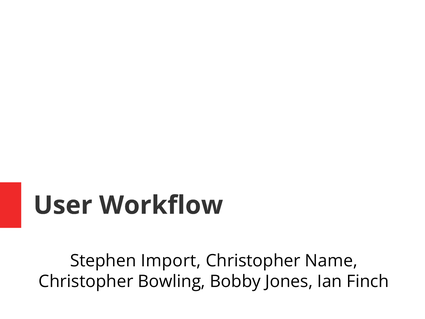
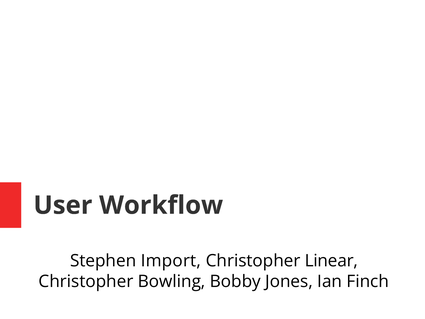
Name: Name -> Linear (331, 261)
